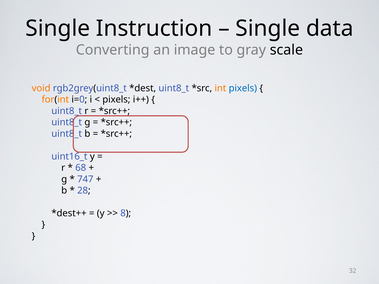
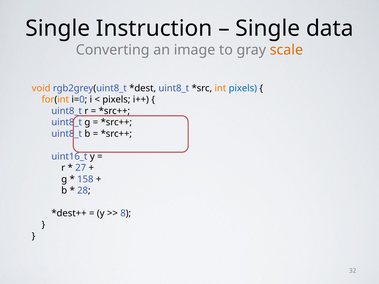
scale colour: black -> orange (286, 50)
68: 68 -> 27 (81, 168)
747: 747 -> 158 (85, 179)
